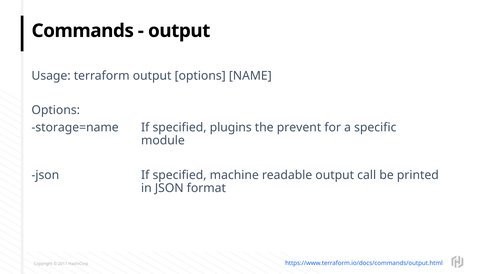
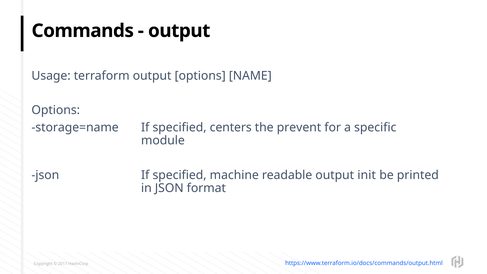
plugins: plugins -> centers (231, 127)
call: call -> init (367, 175)
